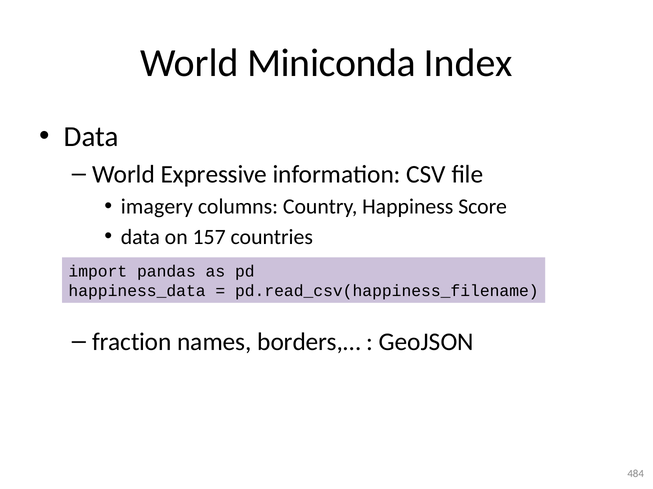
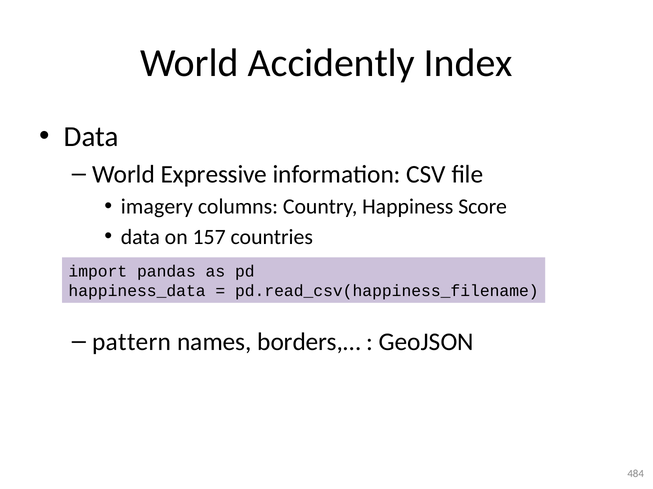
Miniconda: Miniconda -> Accidently (331, 63)
fraction: fraction -> pattern (132, 342)
